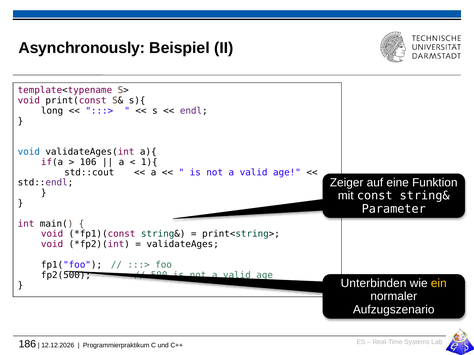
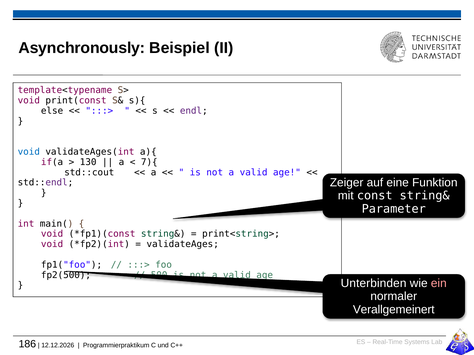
long: long -> else (52, 111)
106: 106 -> 130 (88, 162)
1){: 1){ -> 7){ (149, 162)
ein colour: yellow -> pink (439, 284)
Aufzugszenario: Aufzugszenario -> Verallgemeinert (394, 310)
